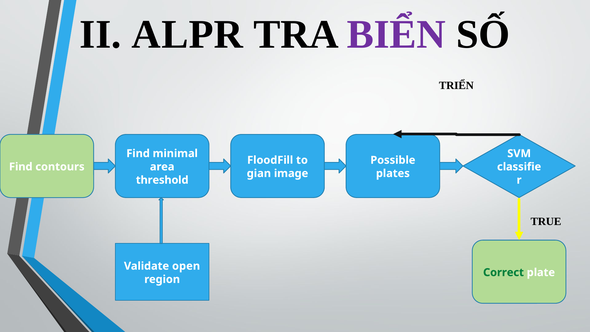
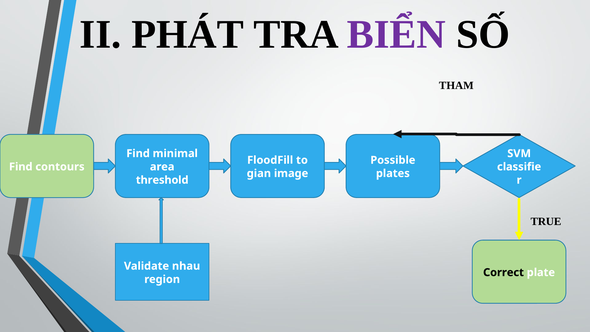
ALPR: ALPR -> PHÁT (188, 34)
TRIỂN: TRIỂN -> THAM (456, 86)
open: open -> nhau (186, 266)
Correct colour: green -> black (503, 272)
